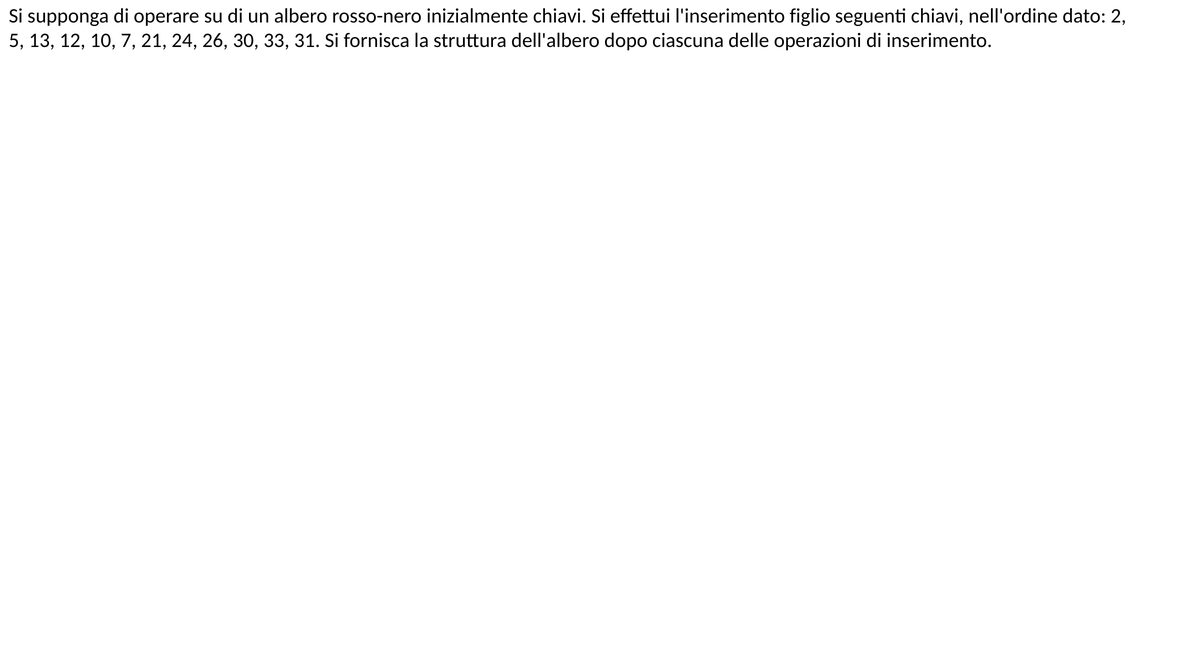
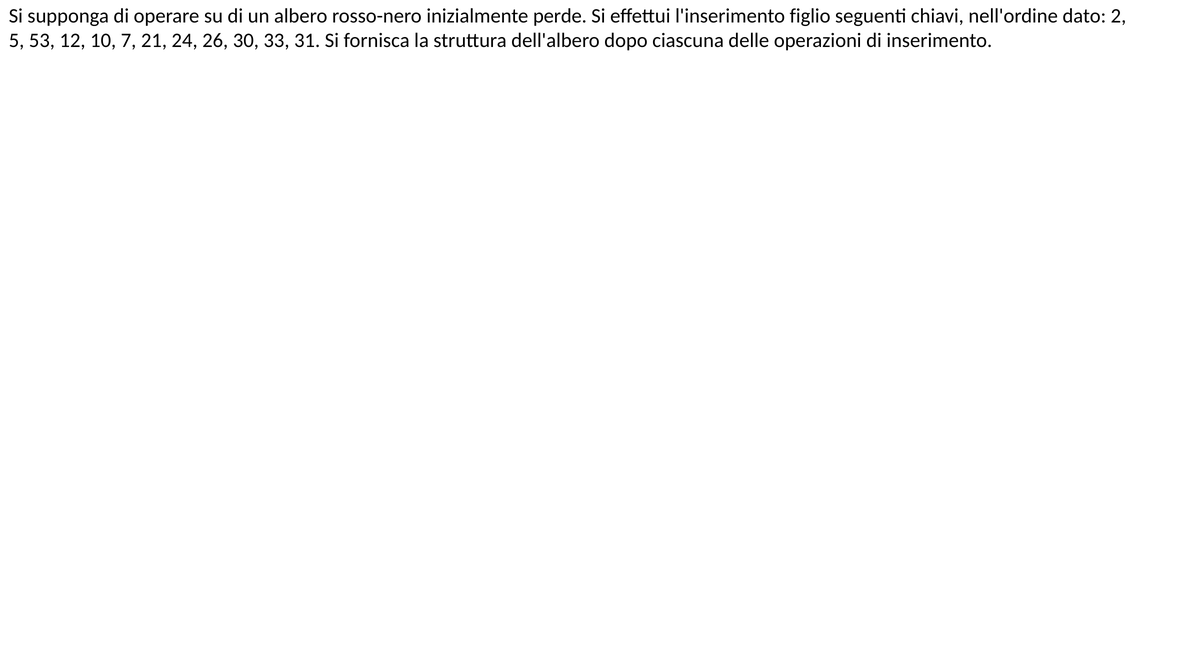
inizialmente chiavi: chiavi -> perde (560, 16)
13: 13 -> 53 (42, 40)
